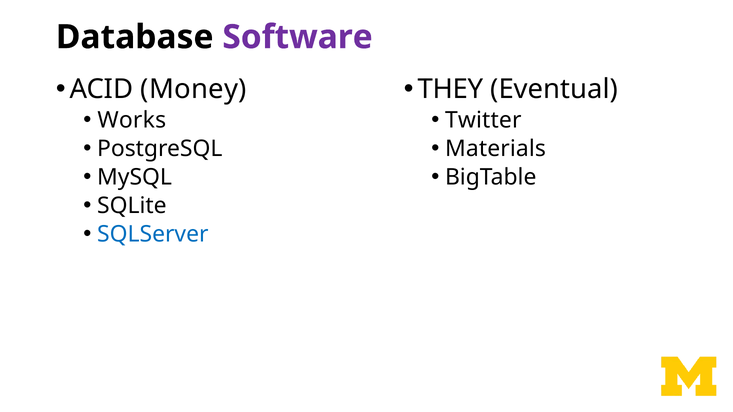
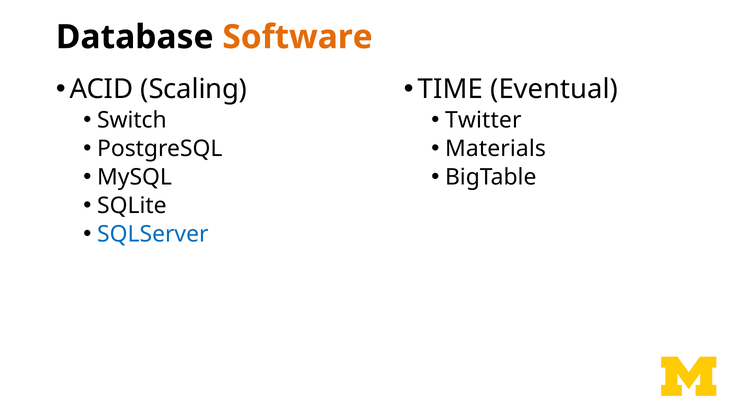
Software colour: purple -> orange (297, 37)
Money: Money -> Scaling (194, 89)
THEY: THEY -> TIME (450, 89)
Works: Works -> Switch (132, 120)
